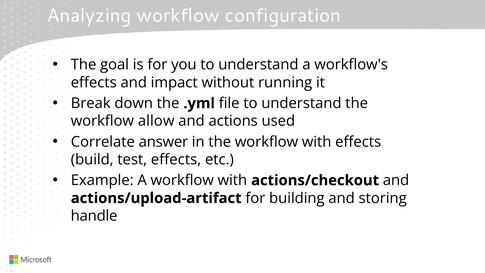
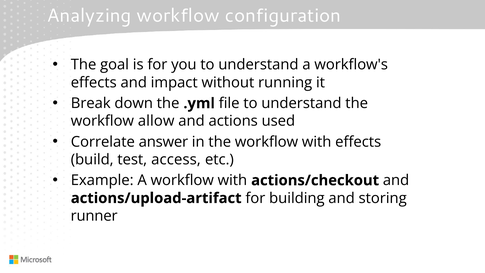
test effects: effects -> access (176, 160)
handle: handle -> runner (94, 216)
